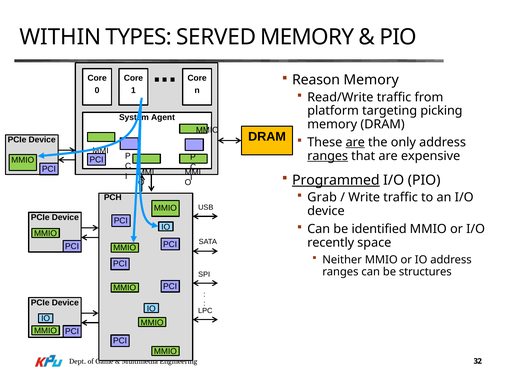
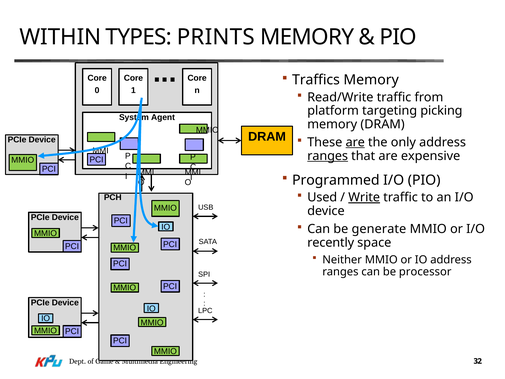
SERVED: SERVED -> PRINTS (216, 37)
Reason: Reason -> Traffics (316, 80)
Programmed underline: present -> none (336, 180)
Grab: Grab -> Used (322, 197)
Write underline: none -> present (364, 197)
identified: identified -> generate (379, 229)
structures: structures -> processor (425, 272)
